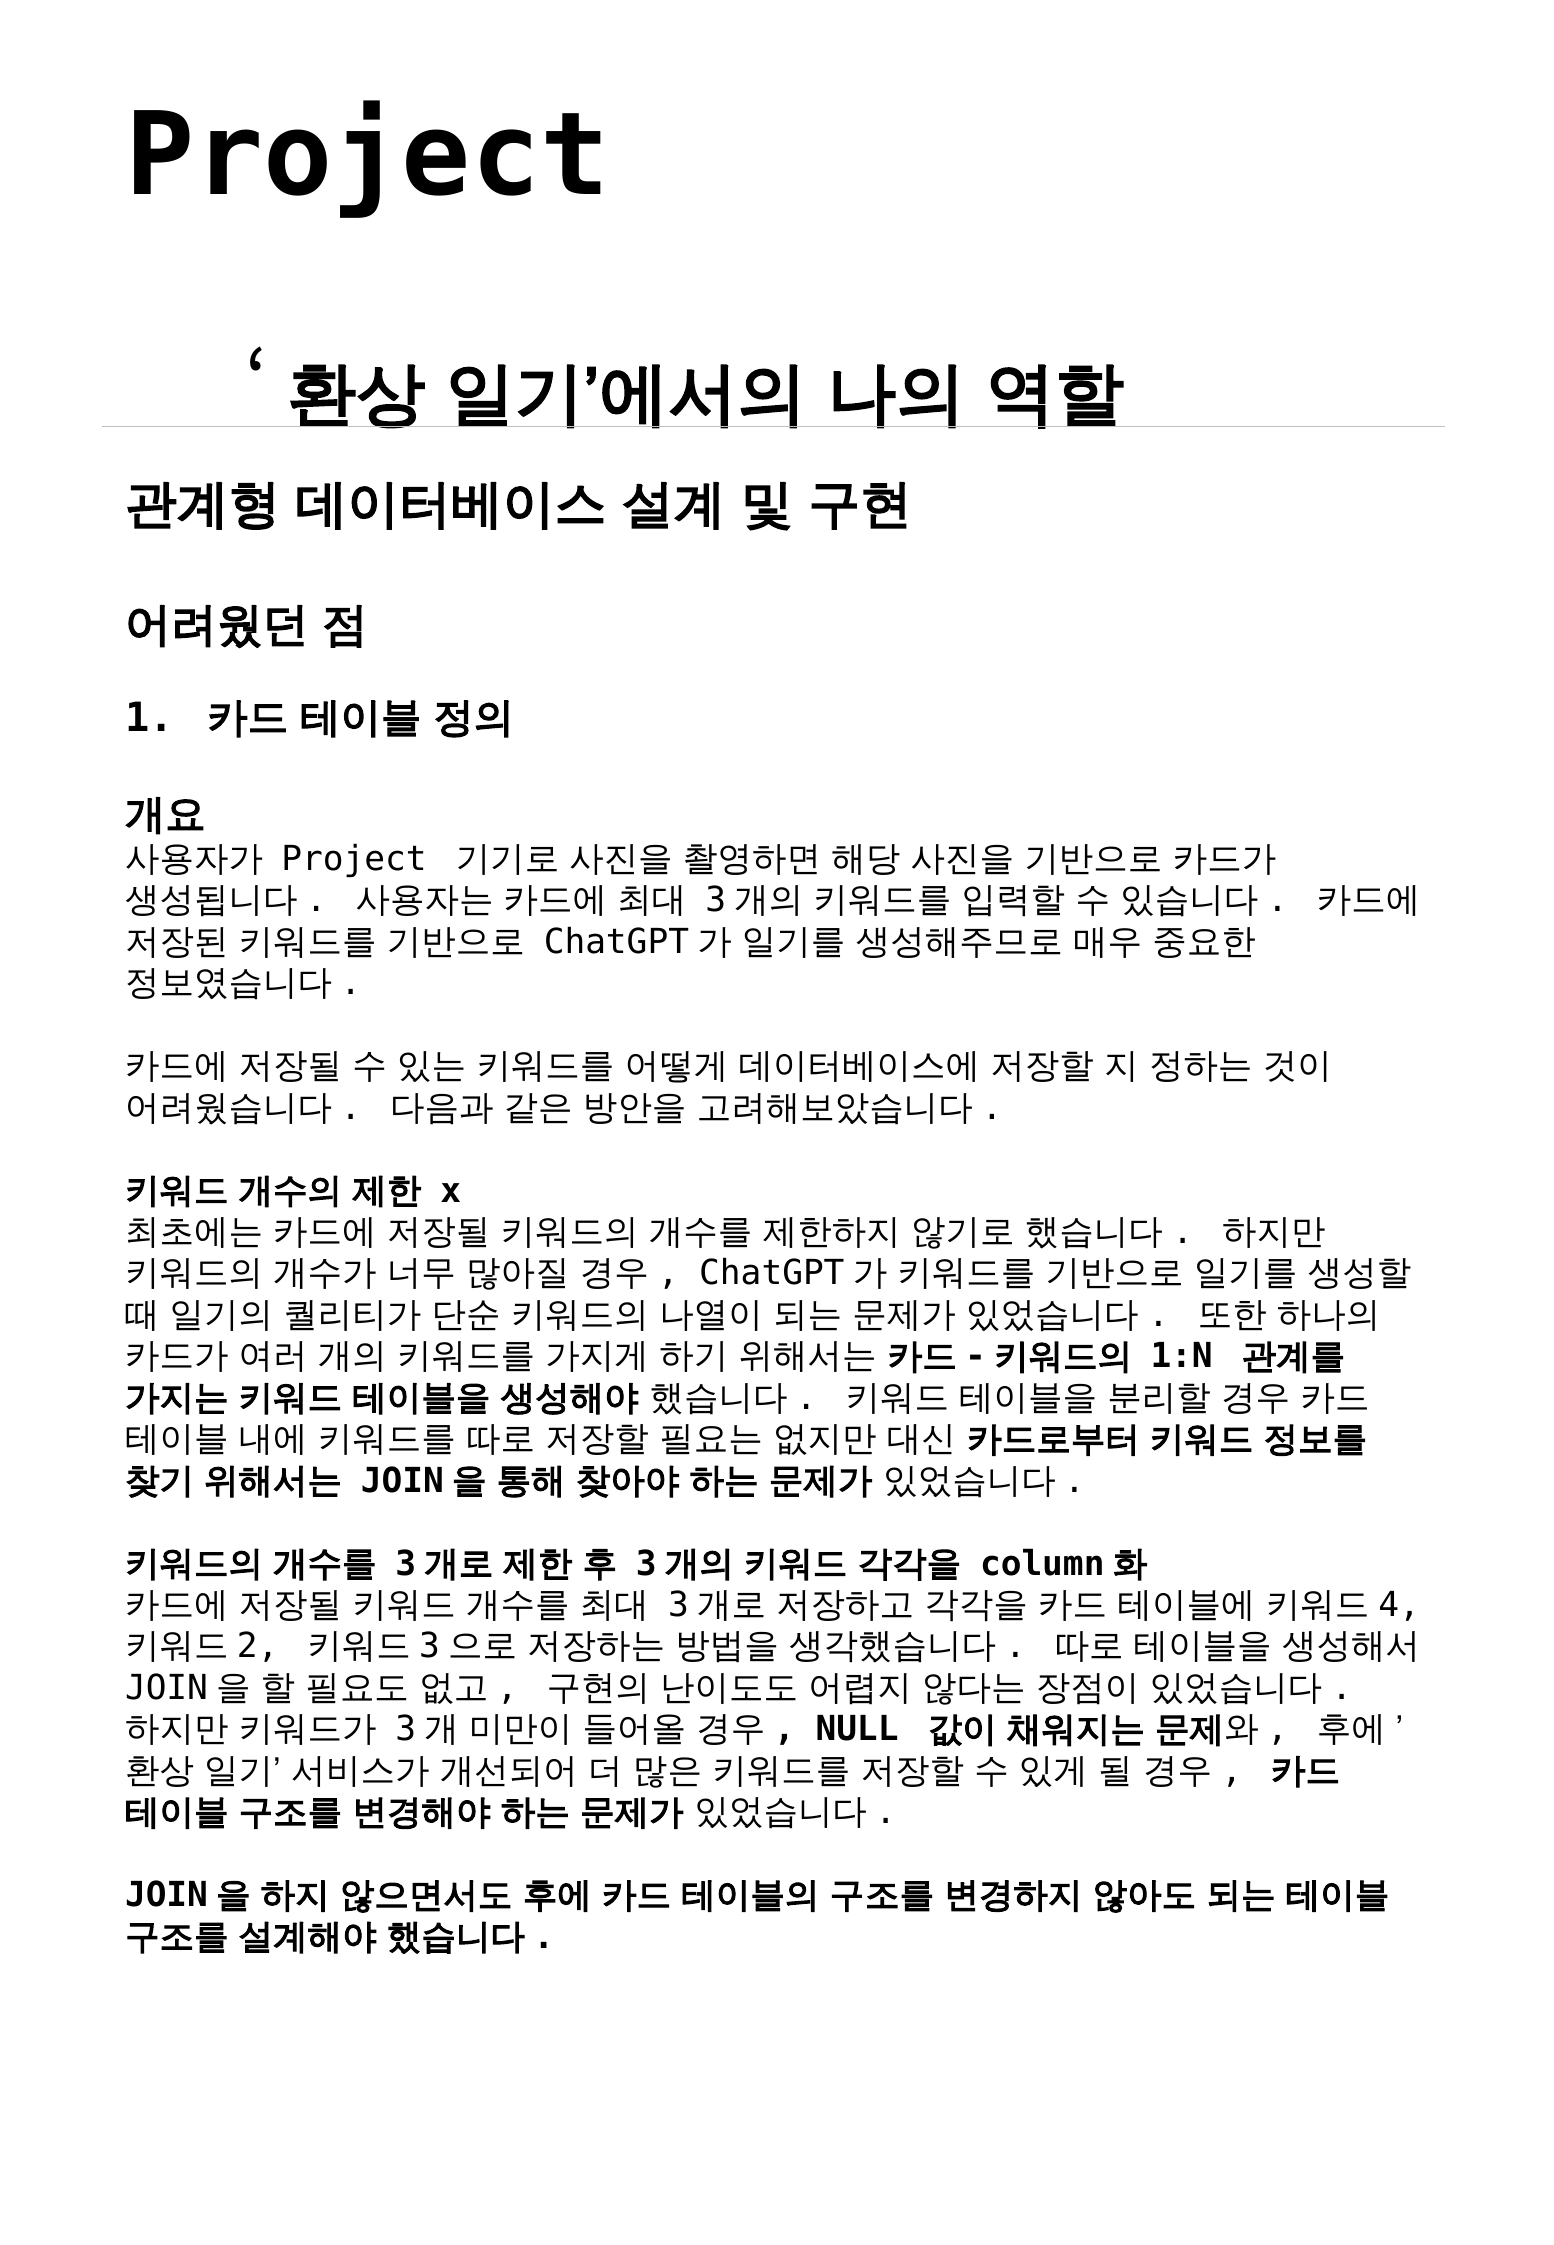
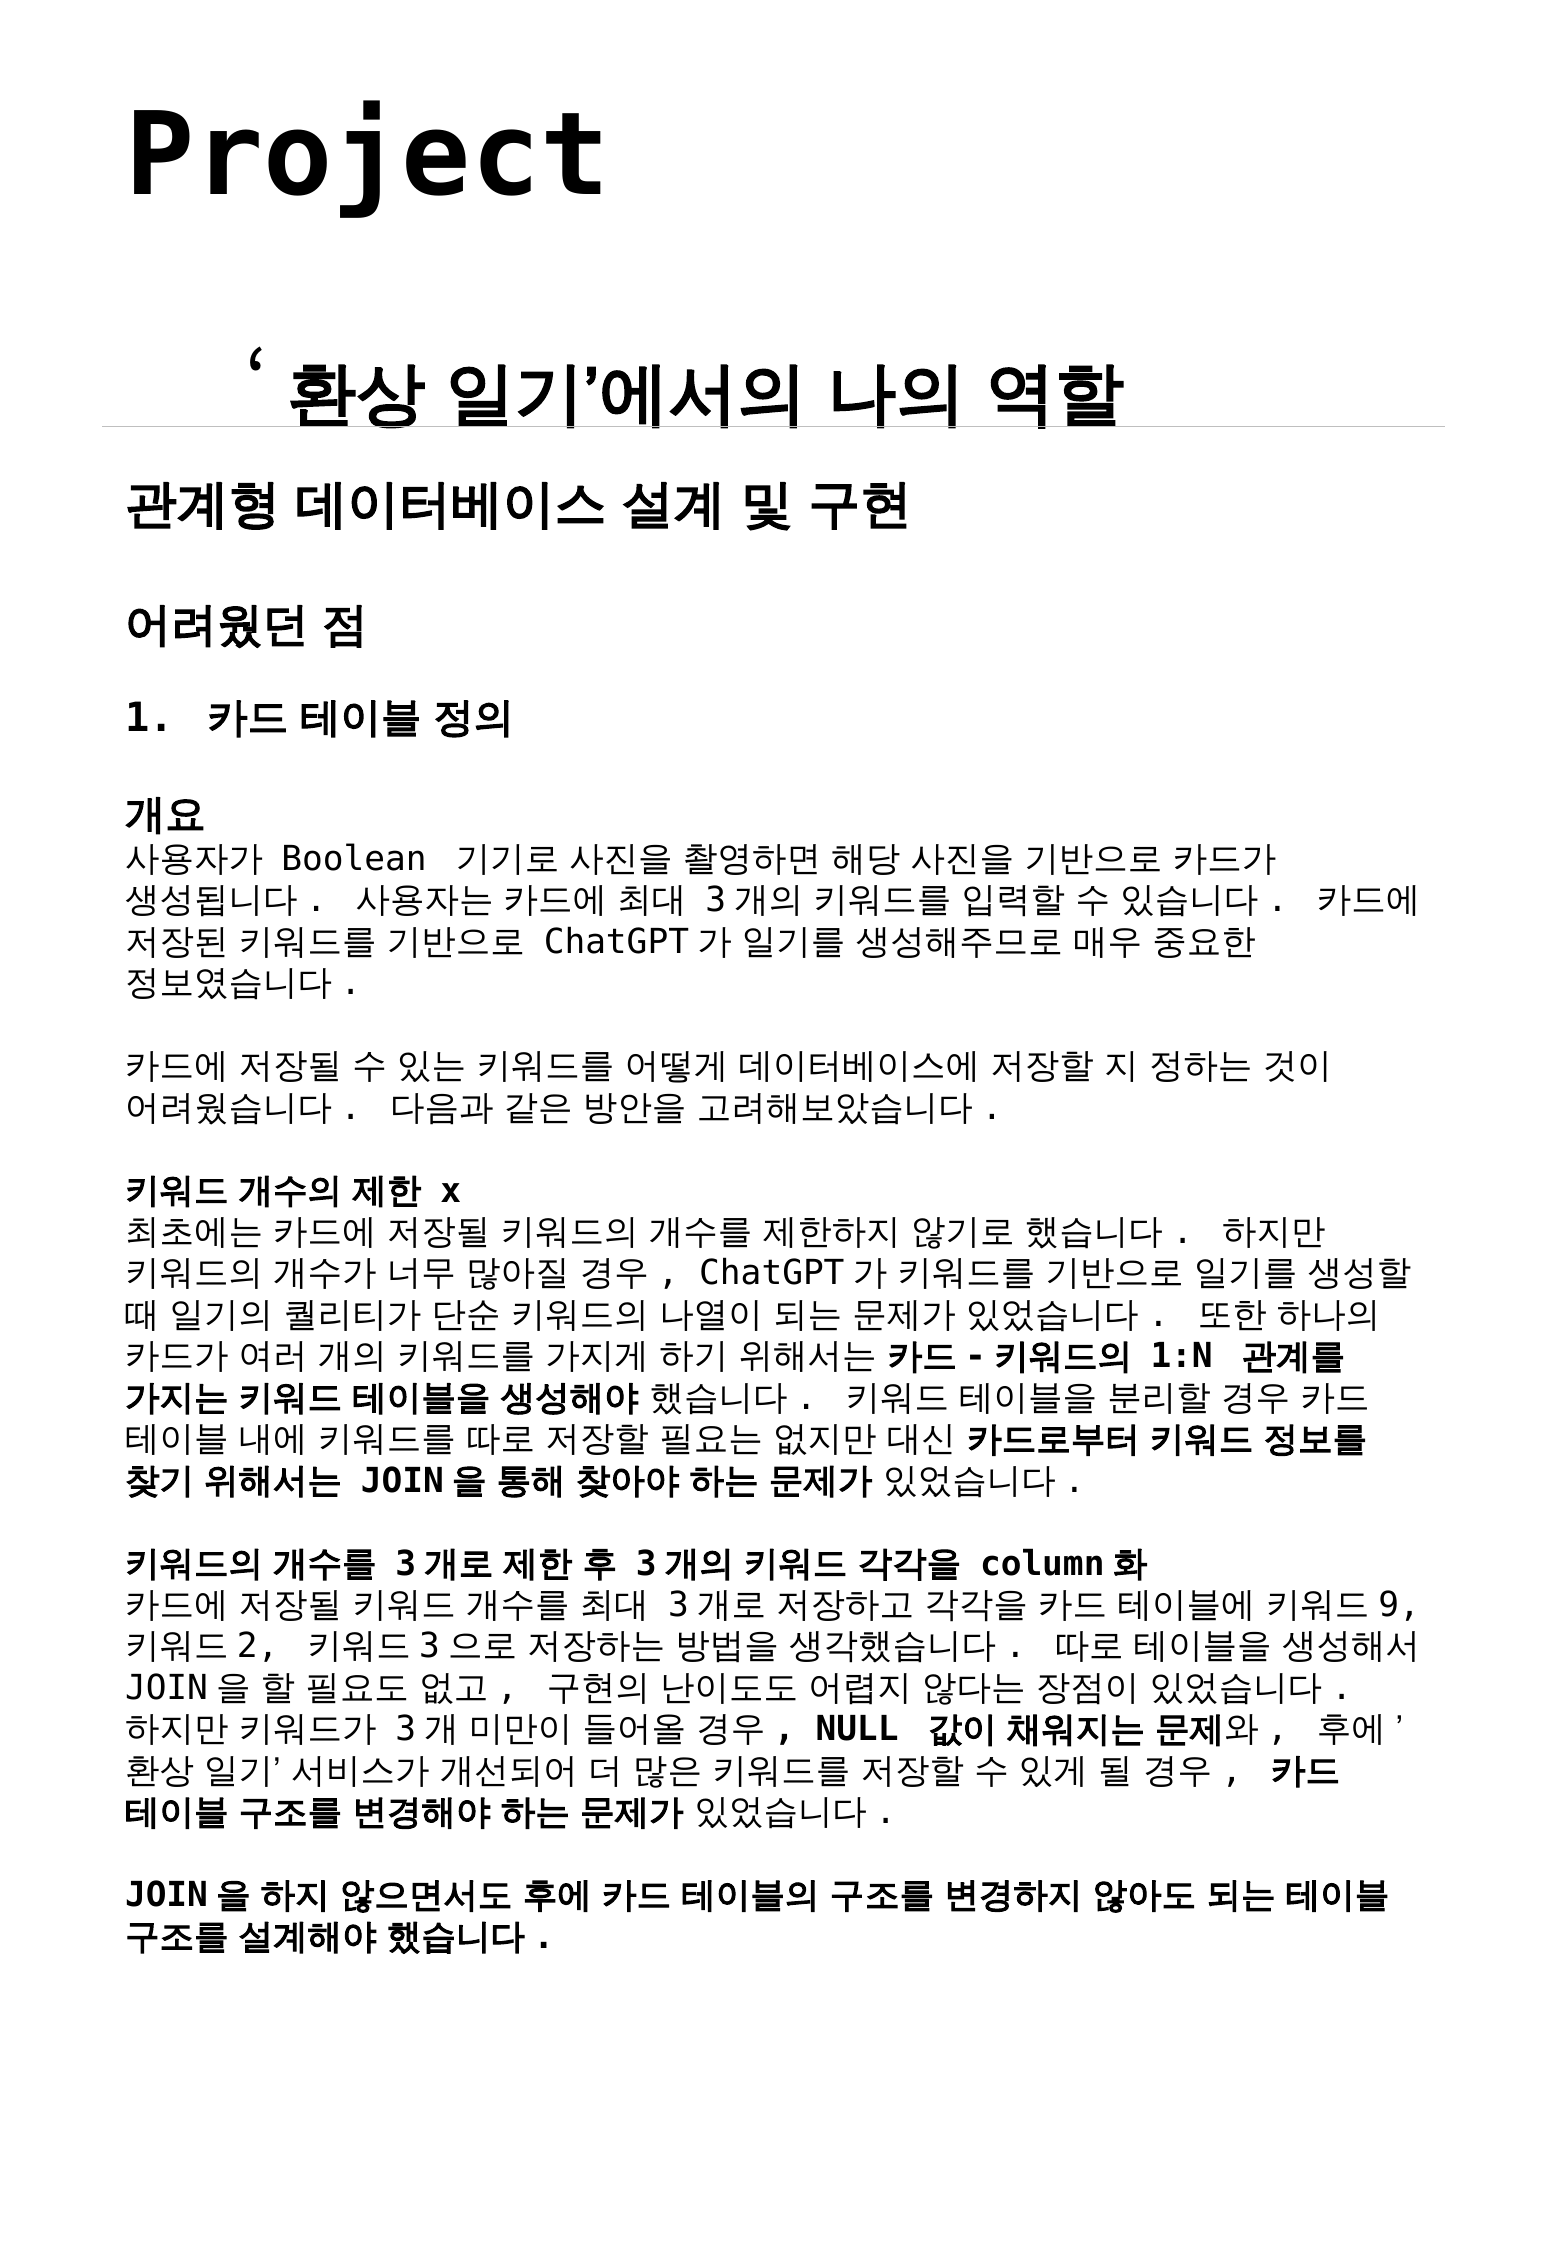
Project: Project -> Boolean (354, 859)
4: 4 -> 9 (1399, 1605)
